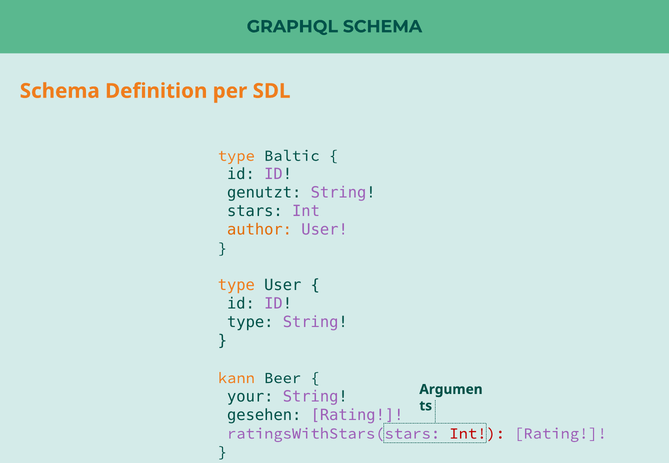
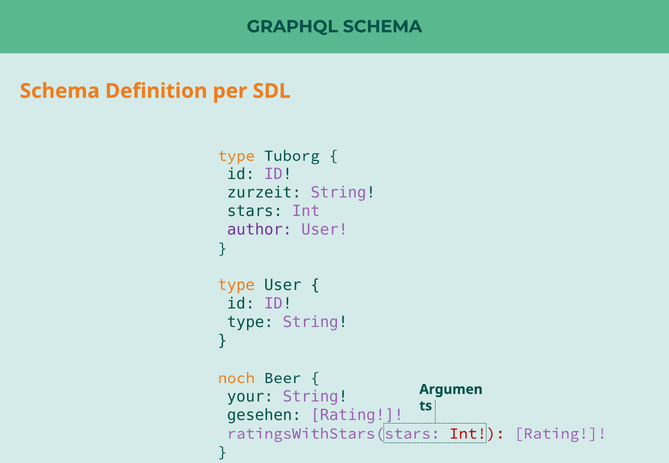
Baltic: Baltic -> Tuborg (292, 156)
genutzt: genutzt -> zurzeit (264, 193)
author colour: orange -> purple (260, 230)
kann: kann -> noch (236, 378)
